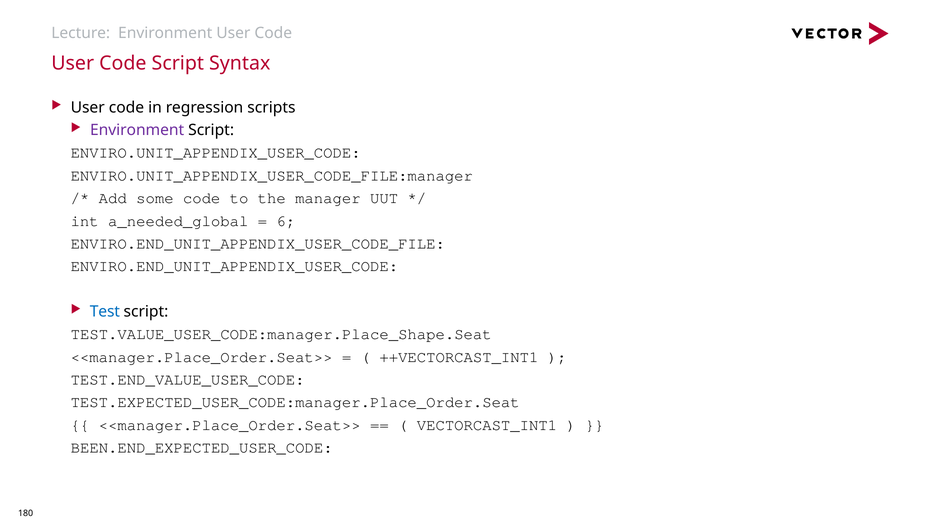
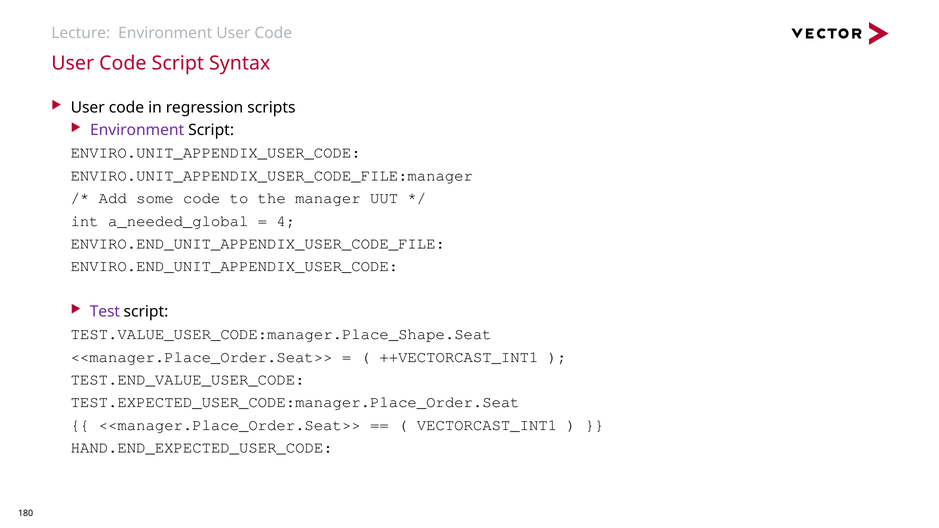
6: 6 -> 4 (286, 221)
Test colour: blue -> purple (105, 312)
BEEN.END_EXPECTED_USER_CODE: BEEN.END_EXPECTED_USER_CODE -> HAND.END_EXPECTED_USER_CODE (202, 448)
